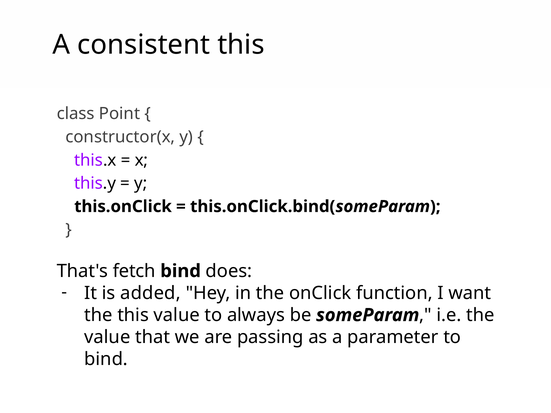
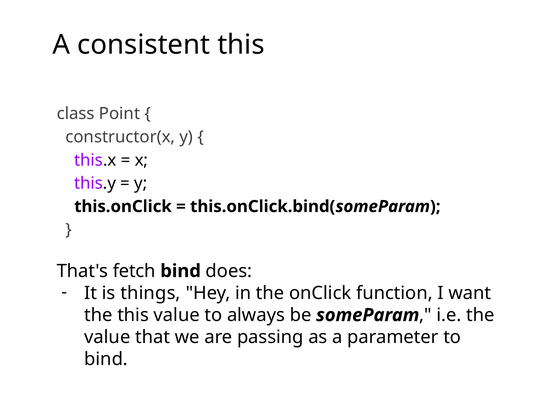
added: added -> things (150, 293)
